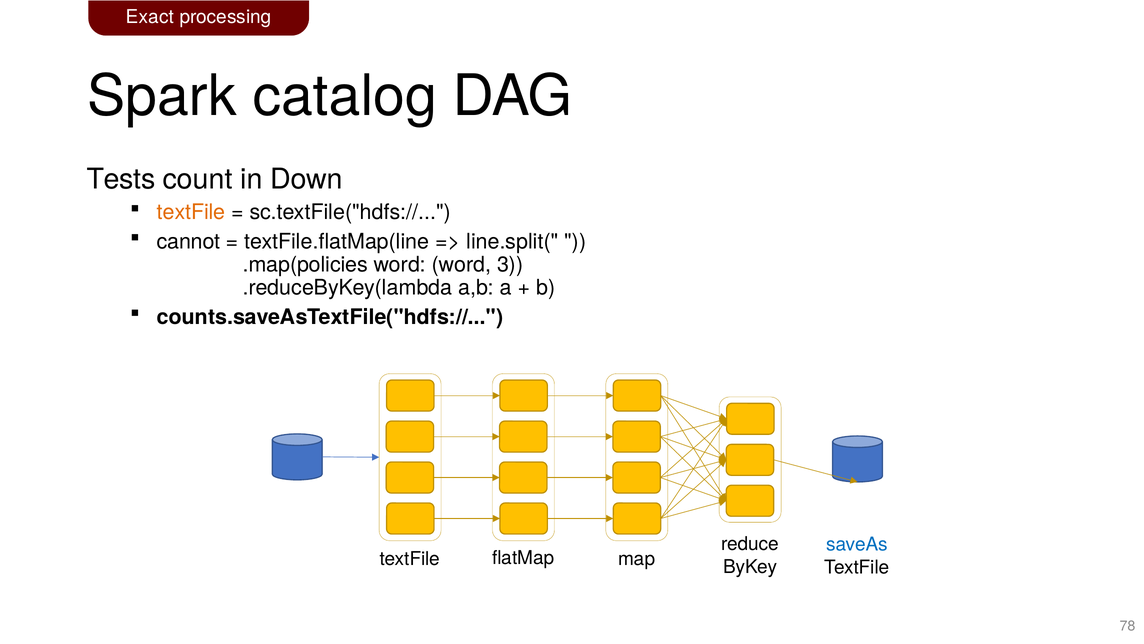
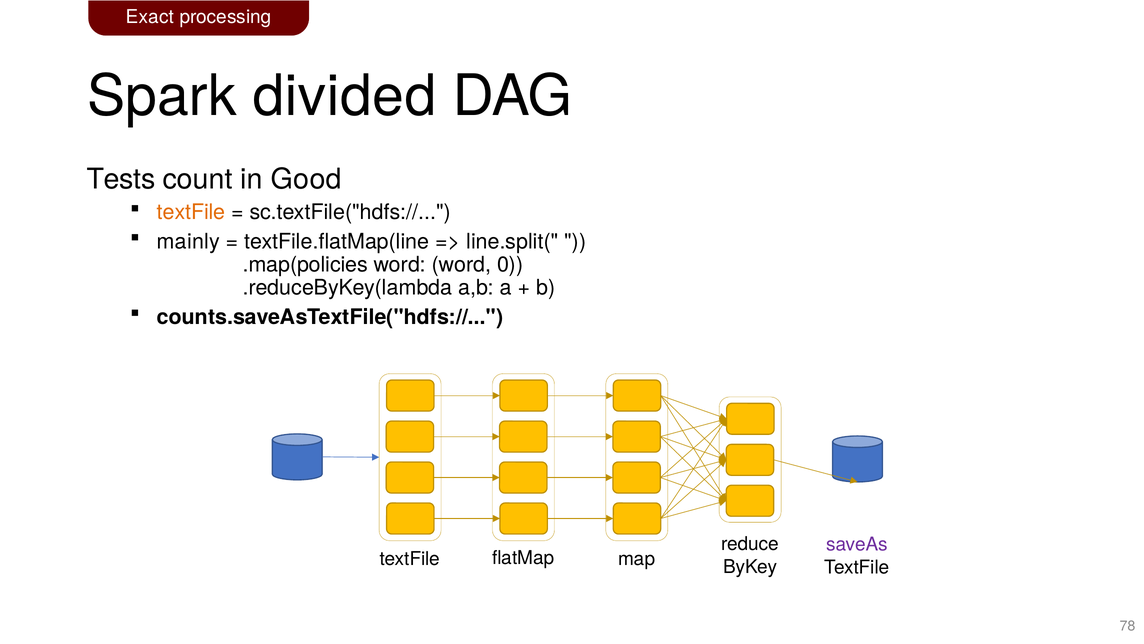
catalog: catalog -> divided (344, 96)
Down: Down -> Good (306, 179)
cannot: cannot -> mainly (188, 241)
3: 3 -> 0 (510, 264)
saveAs colour: blue -> purple (857, 544)
